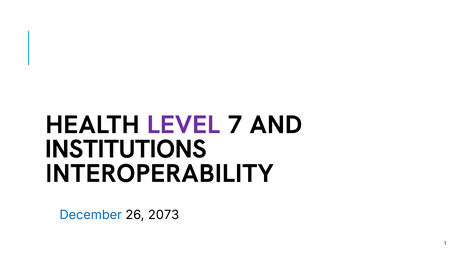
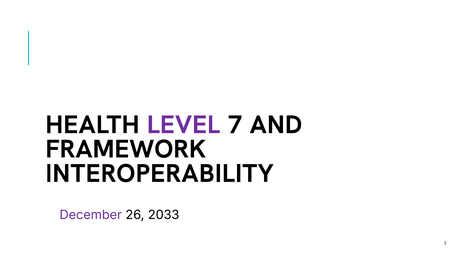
INSTITUTIONS: INSTITUTIONS -> FRAMEWORK (126, 149)
December colour: blue -> purple (91, 215)
2073: 2073 -> 2033 (164, 215)
